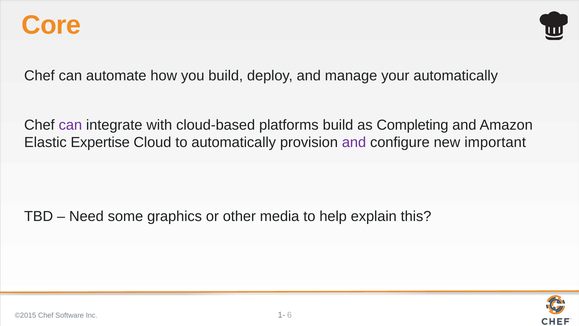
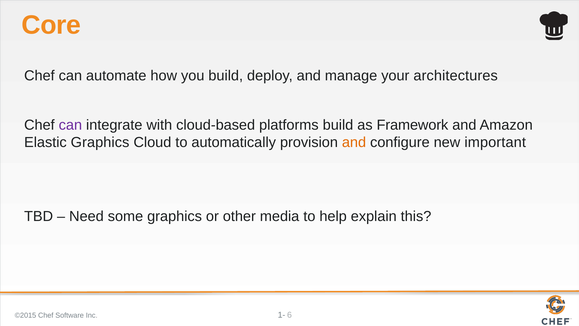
your automatically: automatically -> architectures (456, 76)
Completing: Completing -> Framework (412, 125)
Elastic Expertise: Expertise -> Graphics (100, 142)
and colour: purple -> orange (354, 142)
